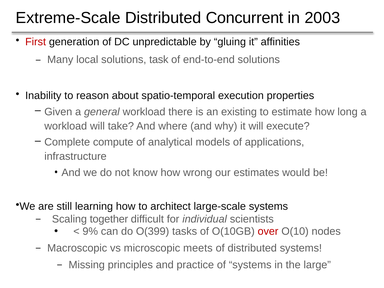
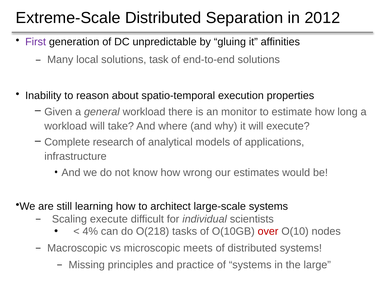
Concurrent: Concurrent -> Separation (245, 18)
2003: 2003 -> 2012 (322, 18)
First colour: red -> purple (36, 42)
existing: existing -> monitor (239, 112)
compute: compute -> research (113, 142)
Scaling together: together -> execute (109, 219)
9%: 9% -> 4% (90, 231)
O(399: O(399 -> O(218 (153, 231)
